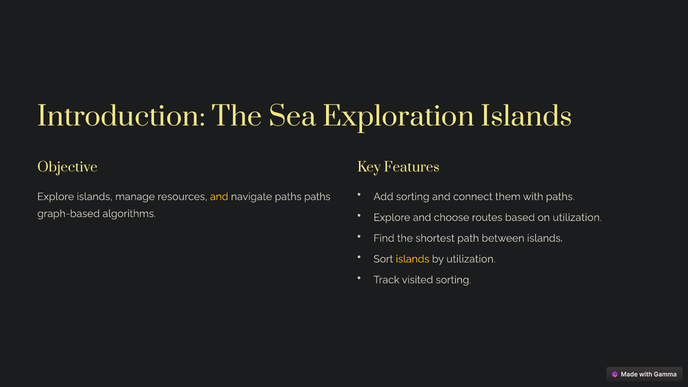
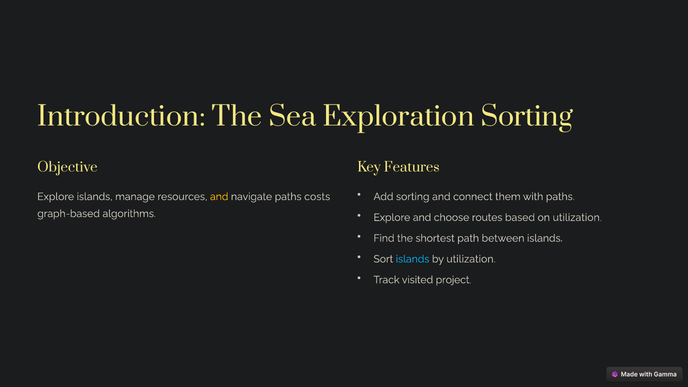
Exploration Islands: Islands -> Sorting (527, 117)
paths paths: paths -> costs (317, 197)
islands colour: yellow -> light blue (413, 259)
visited sorting: sorting -> project (454, 280)
